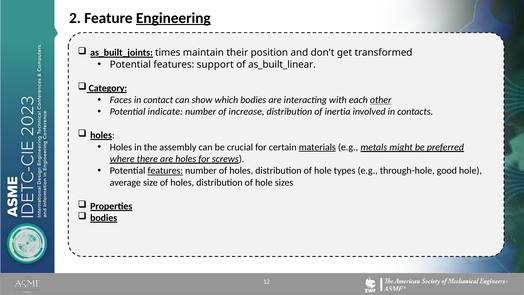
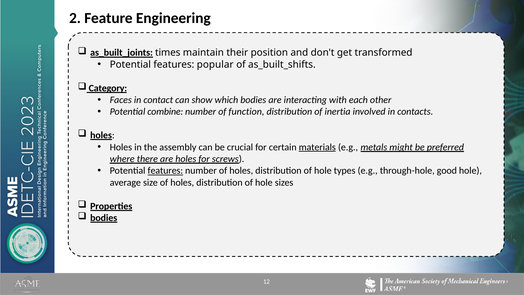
Engineering underline: present -> none (173, 18)
support: support -> popular (215, 64)
as_built_linear: as_built_linear -> as_built_shifts (282, 64)
other underline: present -> none (381, 100)
indicate: indicate -> combine (165, 112)
increase: increase -> function (246, 112)
